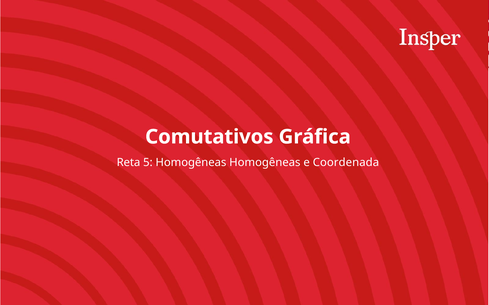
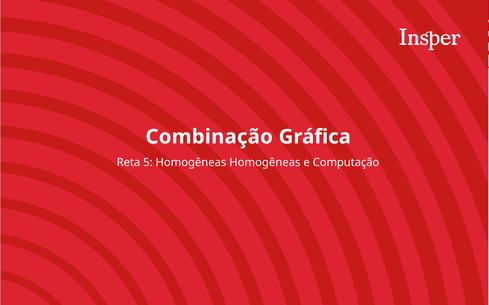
Comutativos: Comutativos -> Combinação (209, 137)
Coordenada: Coordenada -> Computação (346, 163)
